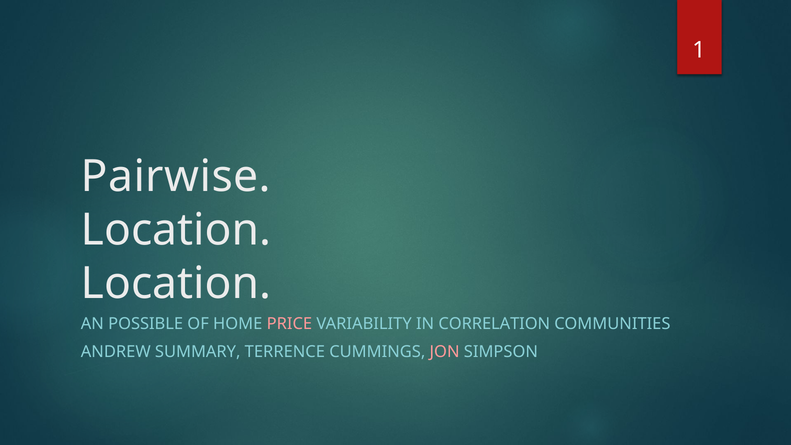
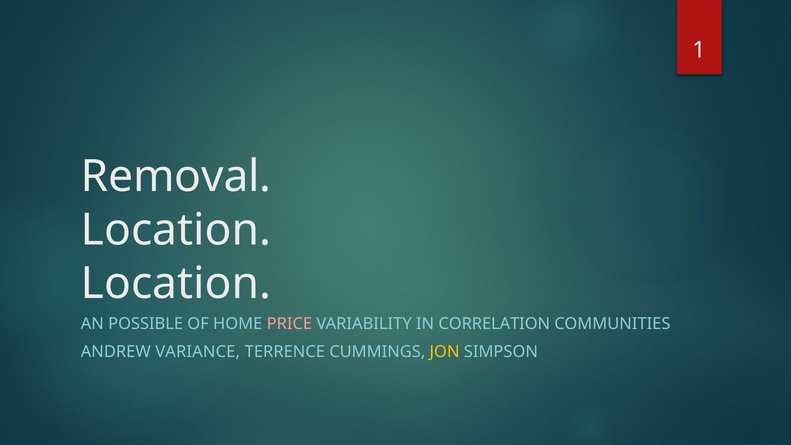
Pairwise: Pairwise -> Removal (176, 177)
SUMMARY: SUMMARY -> VARIANCE (198, 352)
JON colour: pink -> yellow (445, 352)
